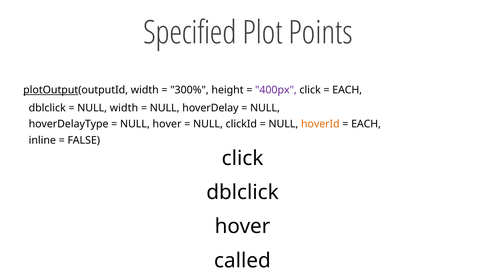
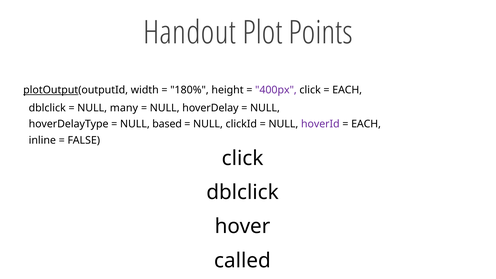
Specified: Specified -> Handout (189, 33)
300%: 300% -> 180% (189, 90)
NULL width: width -> many (124, 108)
NULL hover: hover -> based (167, 124)
hoverId colour: orange -> purple (320, 124)
